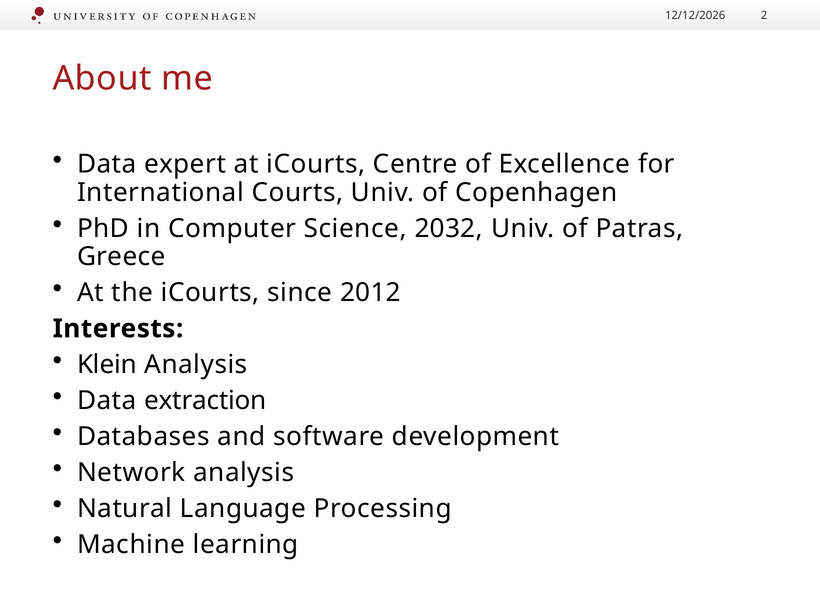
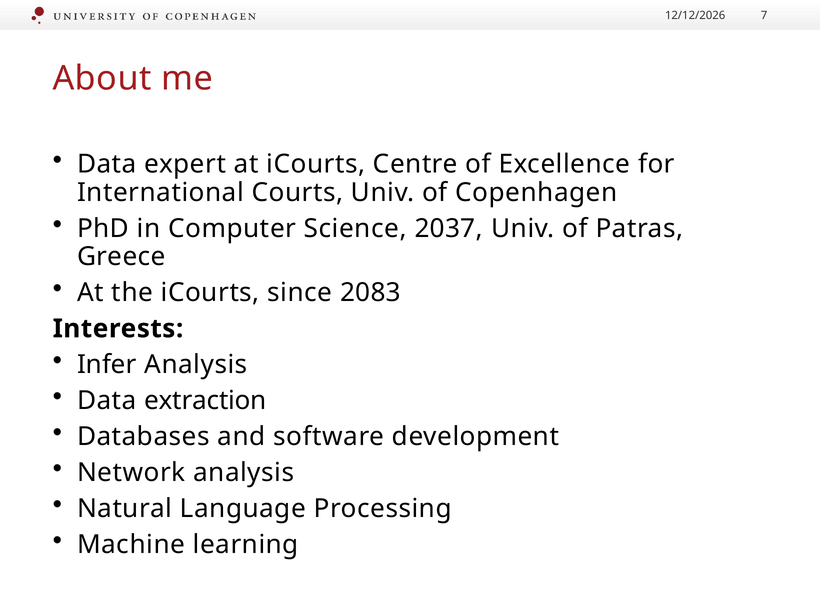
2: 2 -> 7 (764, 16)
2032: 2032 -> 2037 (449, 228)
2012: 2012 -> 2083 (371, 293)
Klein: Klein -> Infer (107, 365)
